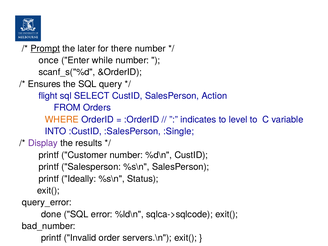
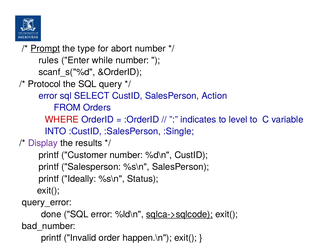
later: later -> type (86, 49)
there: there -> abort (122, 49)
once: once -> rules (49, 60)
Ensures: Ensures -> Protocol (44, 84)
flight: flight -> error (48, 96)
WHERE colour: orange -> red (62, 120)
sqlca->sqlcode underline: none -> present (179, 214)
servers.\n: servers.\n -> happen.\n (147, 238)
